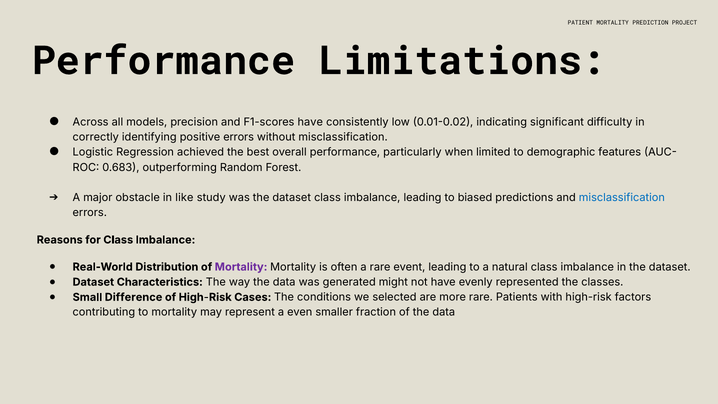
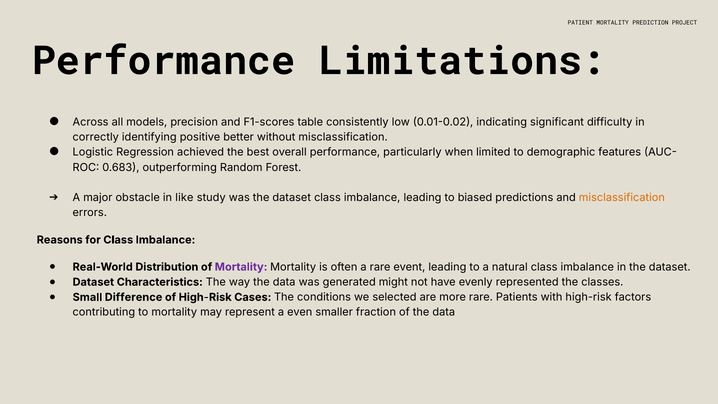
F1-scores have: have -> table (310, 122)
positive errors: errors -> better (239, 137)
misclassification colour: blue -> orange (622, 198)
